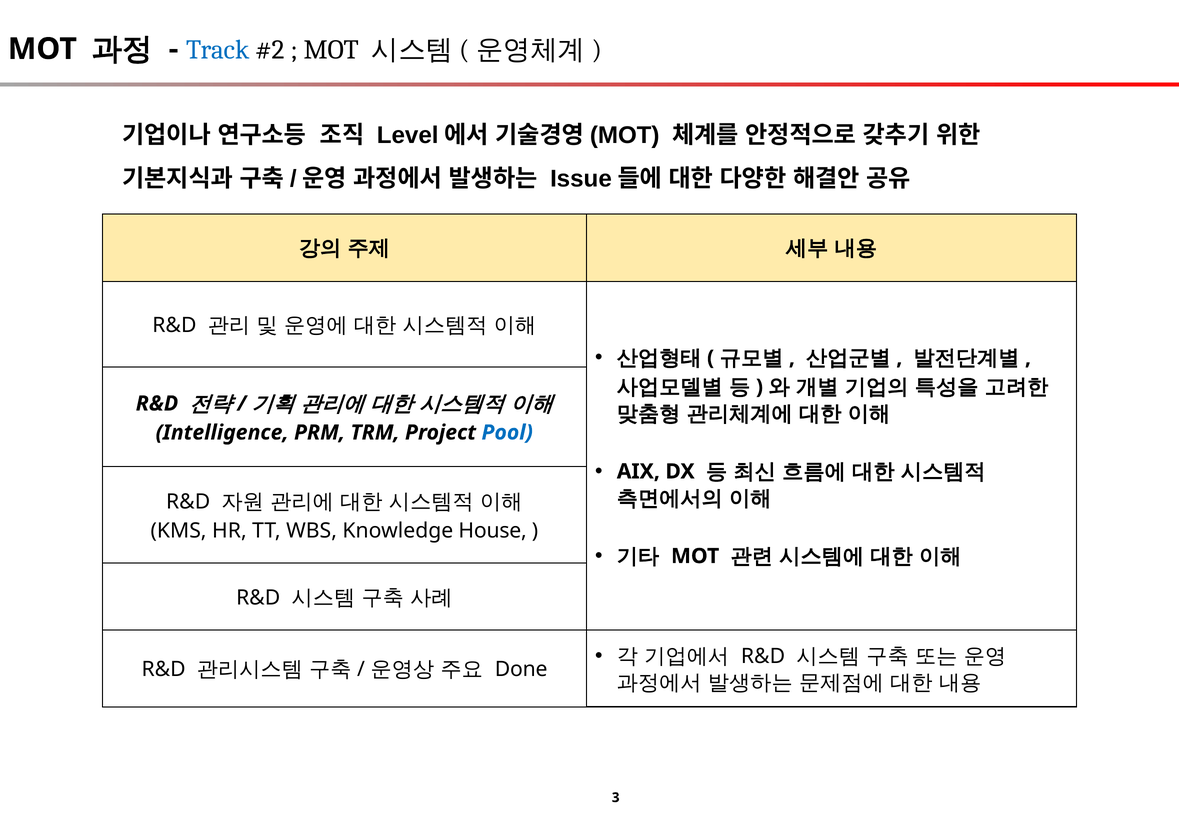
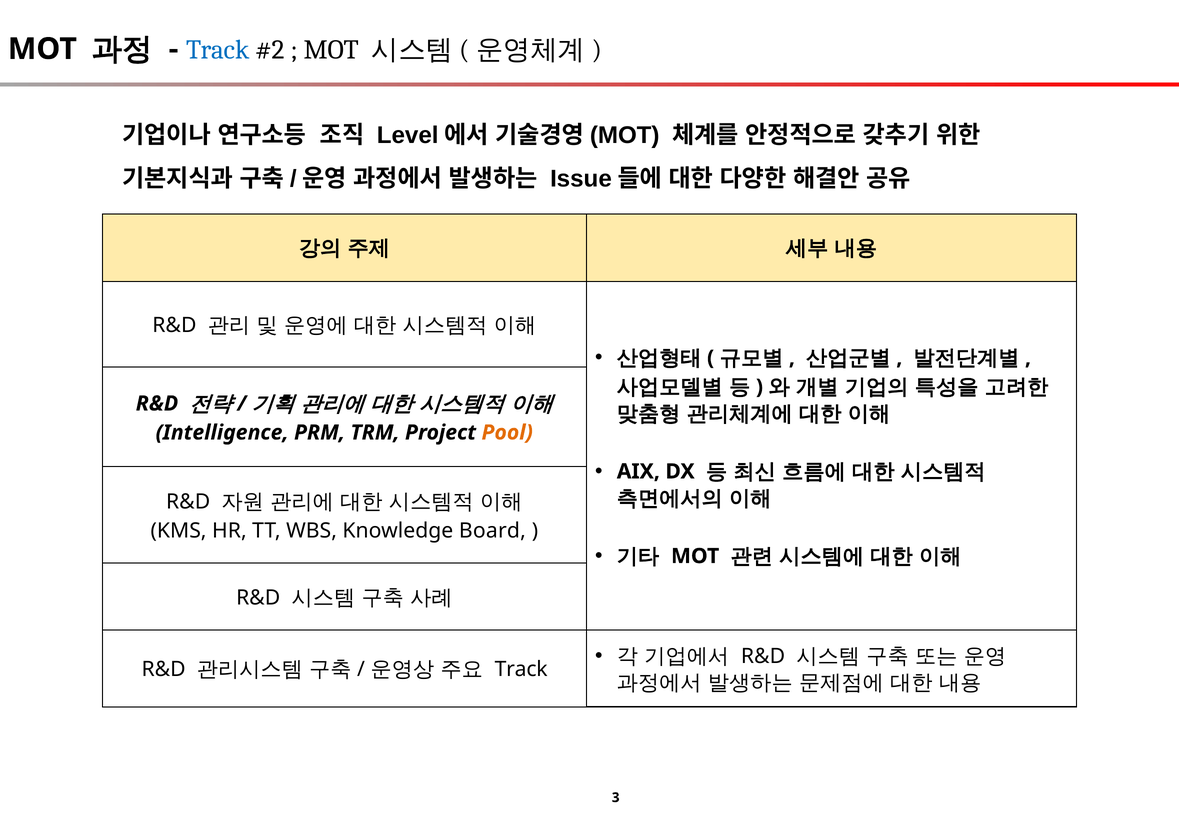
Pool colour: blue -> orange (507, 433)
House: House -> Board (492, 531)
Done: Done -> Track (521, 670)
